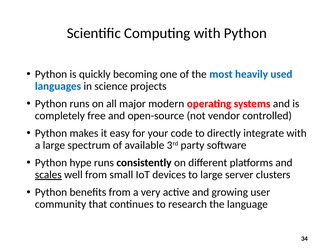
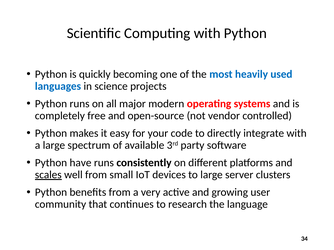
hype: hype -> have (80, 163)
